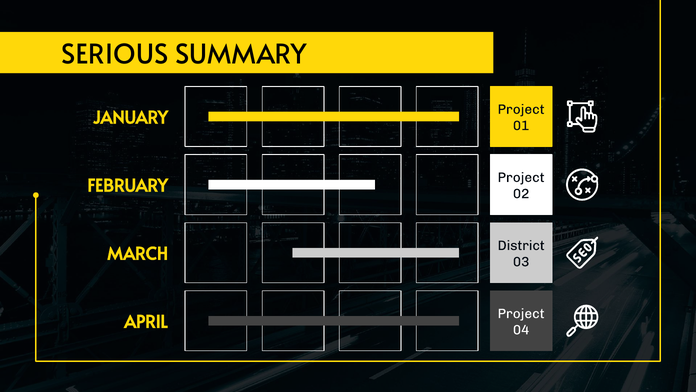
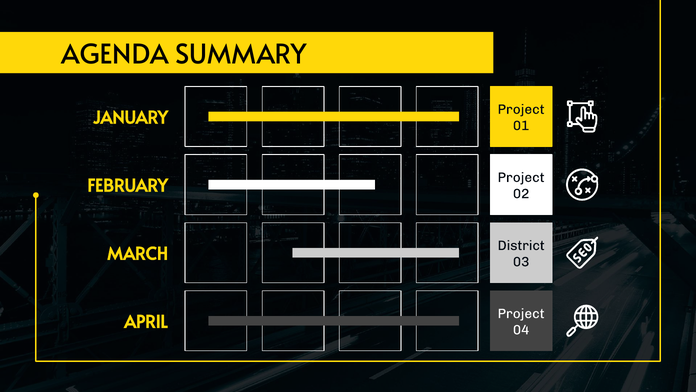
SERIOUS: SERIOUS -> AGENDA (115, 55)
